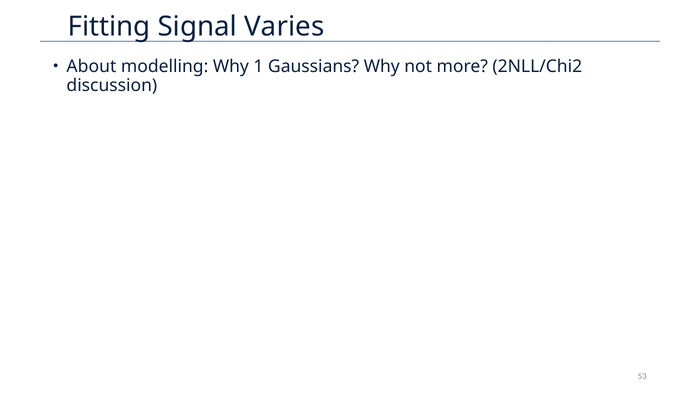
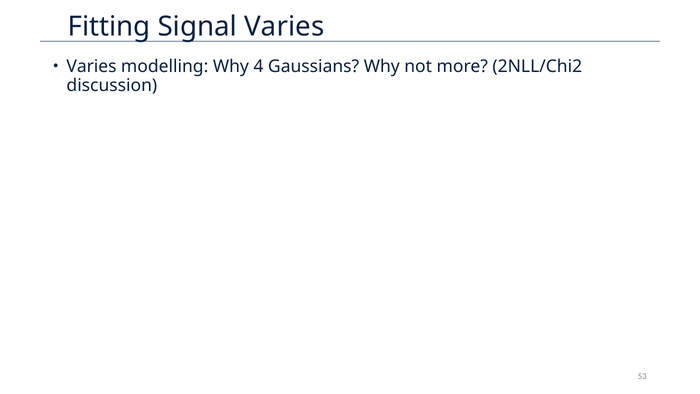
About: About -> Varies (92, 66)
1: 1 -> 4 (258, 66)
